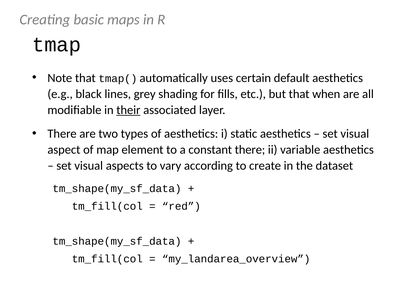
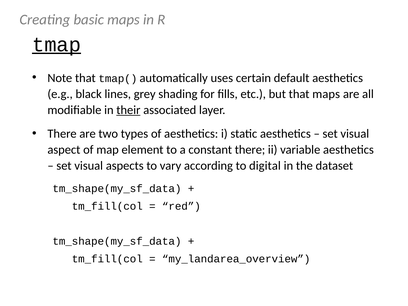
tmap underline: none -> present (57, 45)
that when: when -> maps (326, 94)
create: create -> digital (265, 166)
